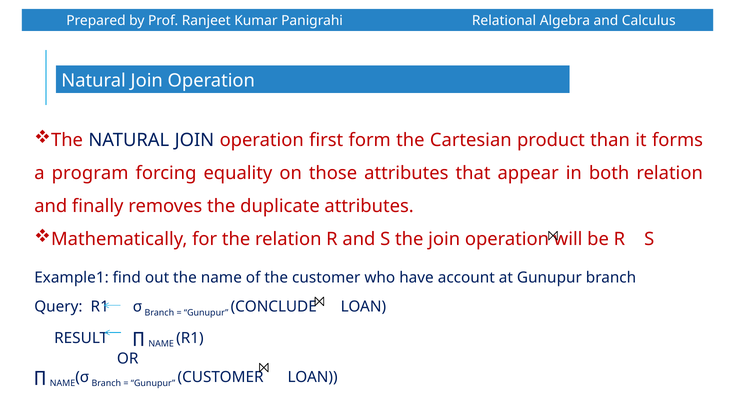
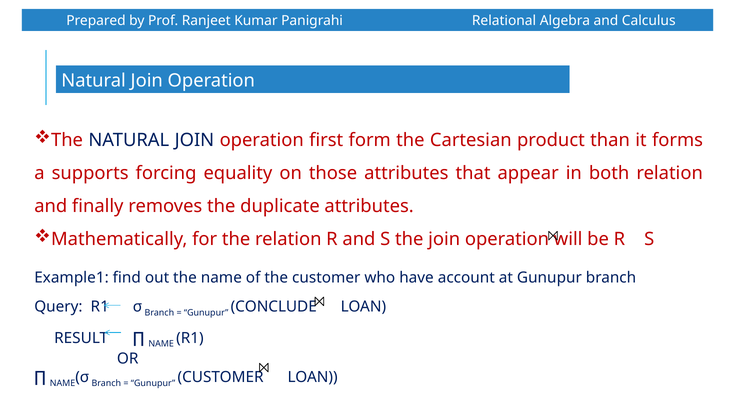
program: program -> supports (90, 173)
